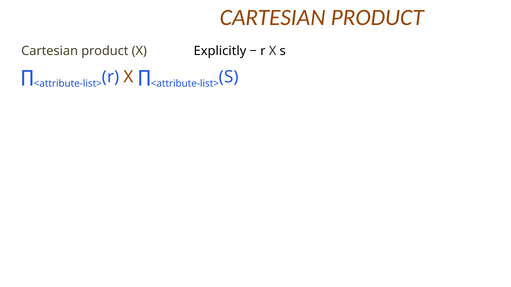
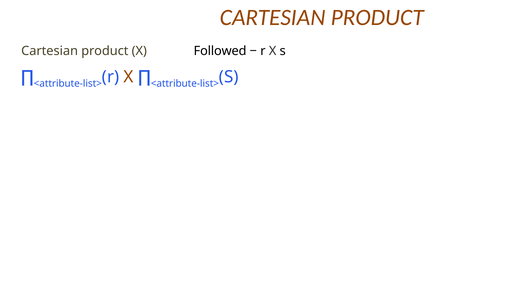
Explicitly: Explicitly -> Followed (220, 51)
